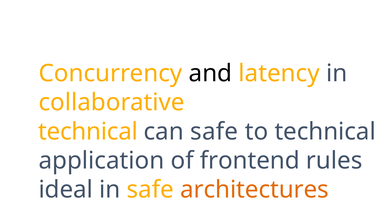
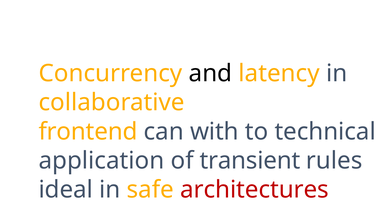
technical: technical -> frontend (88, 132)
can safe: safe -> with (214, 132)
frontend: frontend -> transient (250, 161)
architectures colour: orange -> red (254, 190)
